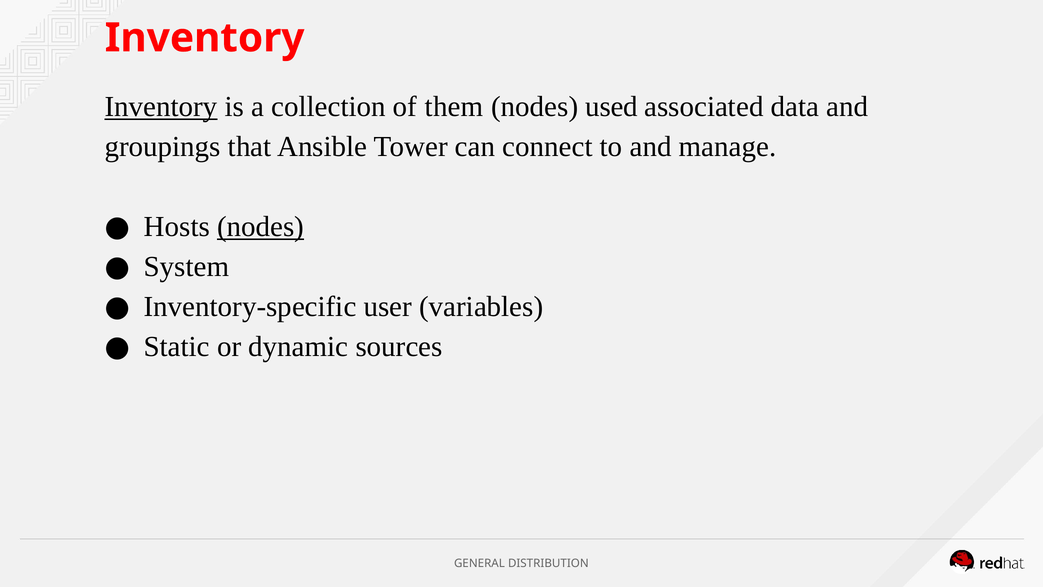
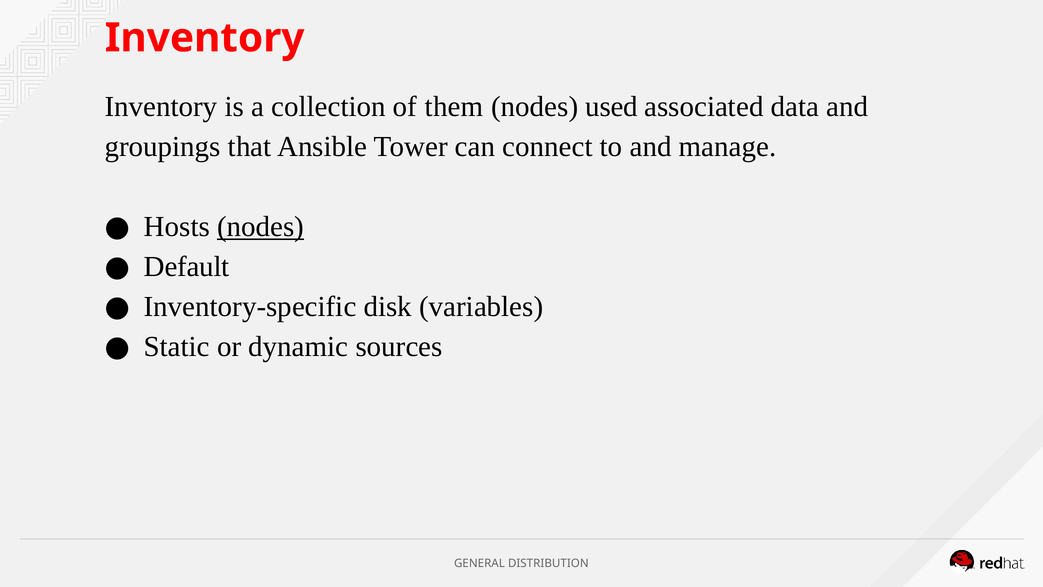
Inventory underline: present -> none (161, 107)
System: System -> Default (187, 267)
user: user -> disk (388, 307)
